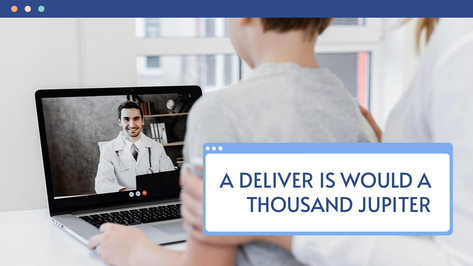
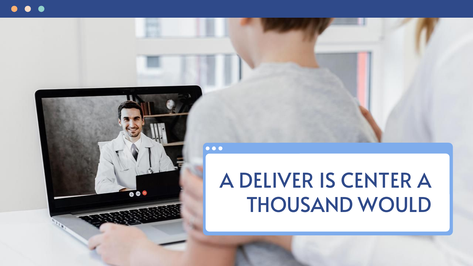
WOULD: WOULD -> CENTER (377, 181)
JUPITER: JUPITER -> WOULD (395, 206)
